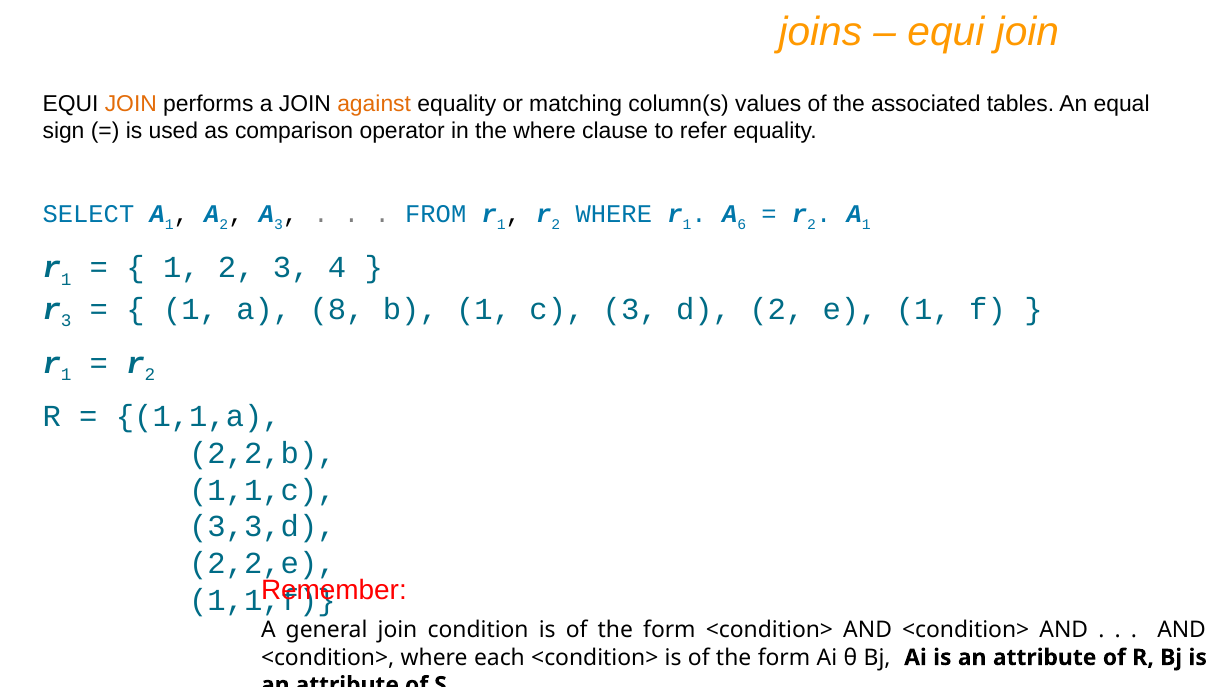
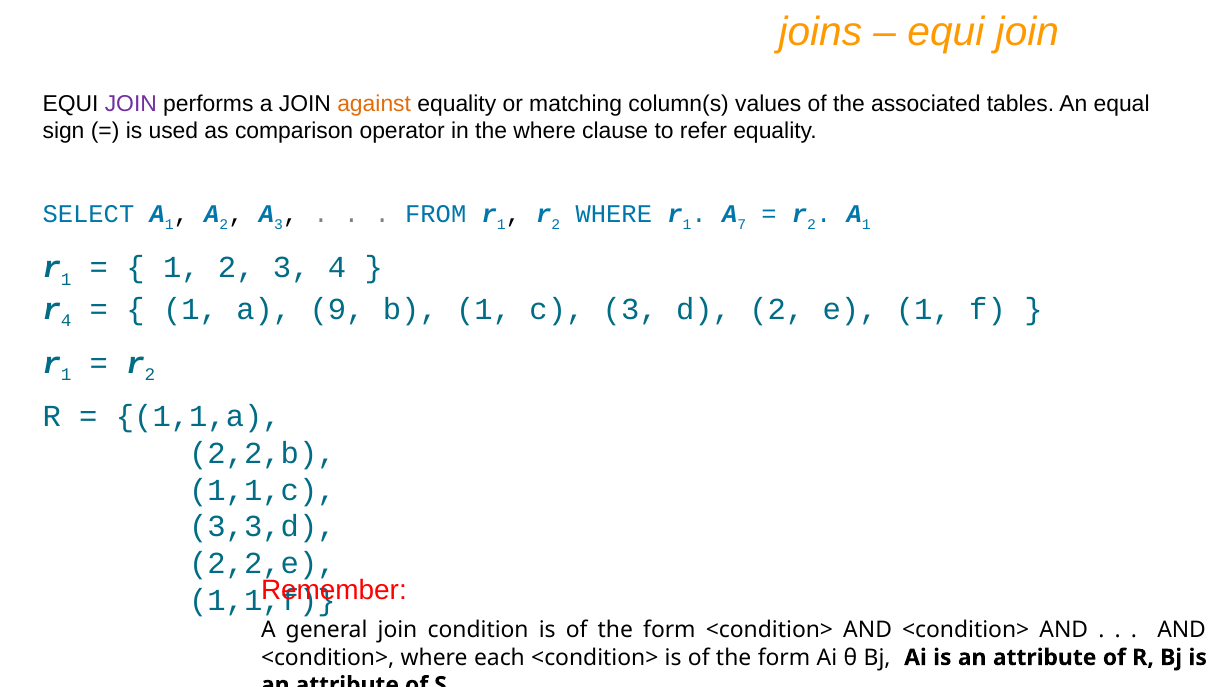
JOIN colour: orange -> purple (131, 104)
6: 6 -> 7 (742, 224)
r 3: 3 -> 4 (66, 321)
8: 8 -> 9 (337, 309)
